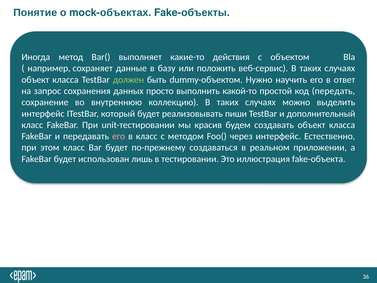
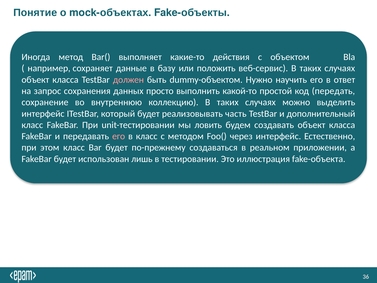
должен colour: light green -> pink (128, 80)
пиши: пиши -> часть (236, 114)
красив: красив -> ловить (208, 125)
